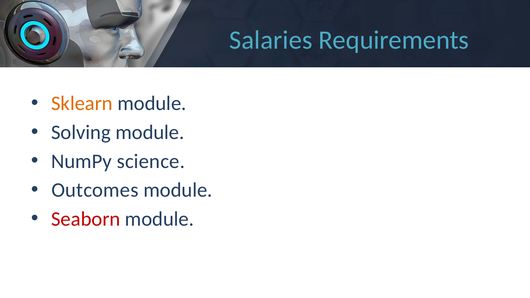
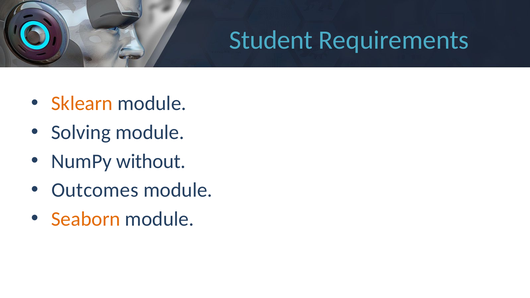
Salaries: Salaries -> Student (271, 40)
science: science -> without (151, 161)
Seaborn colour: red -> orange (86, 219)
